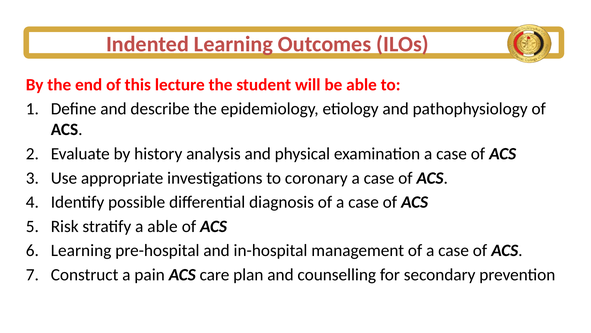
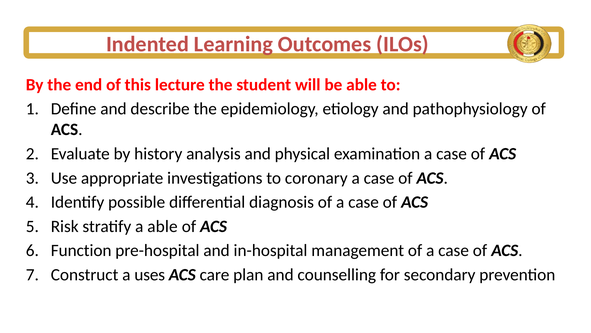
Learning: Learning -> Function (81, 250)
pain: pain -> uses (150, 274)
